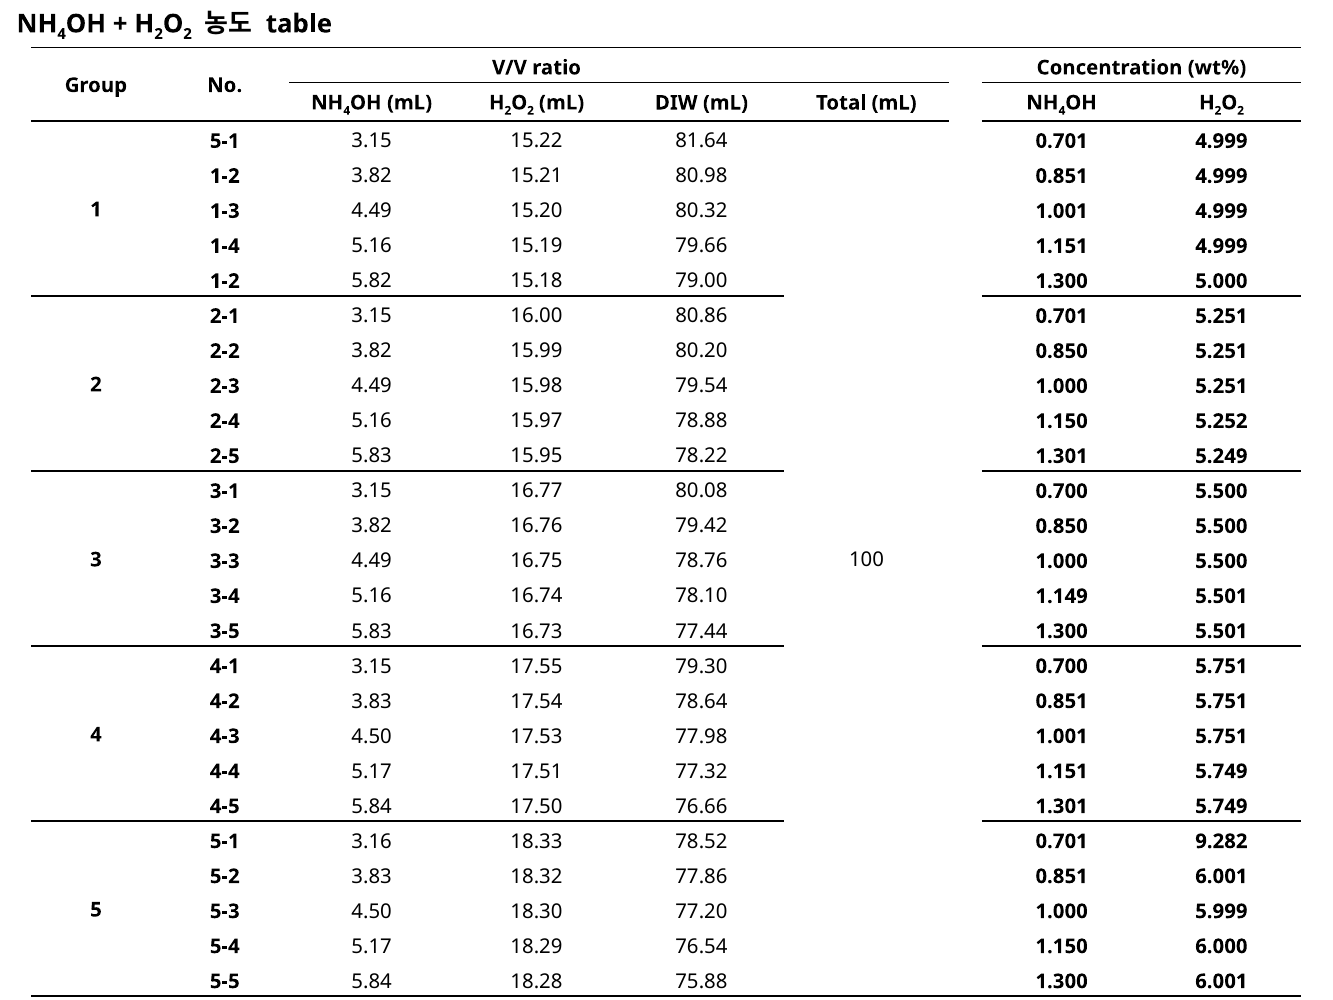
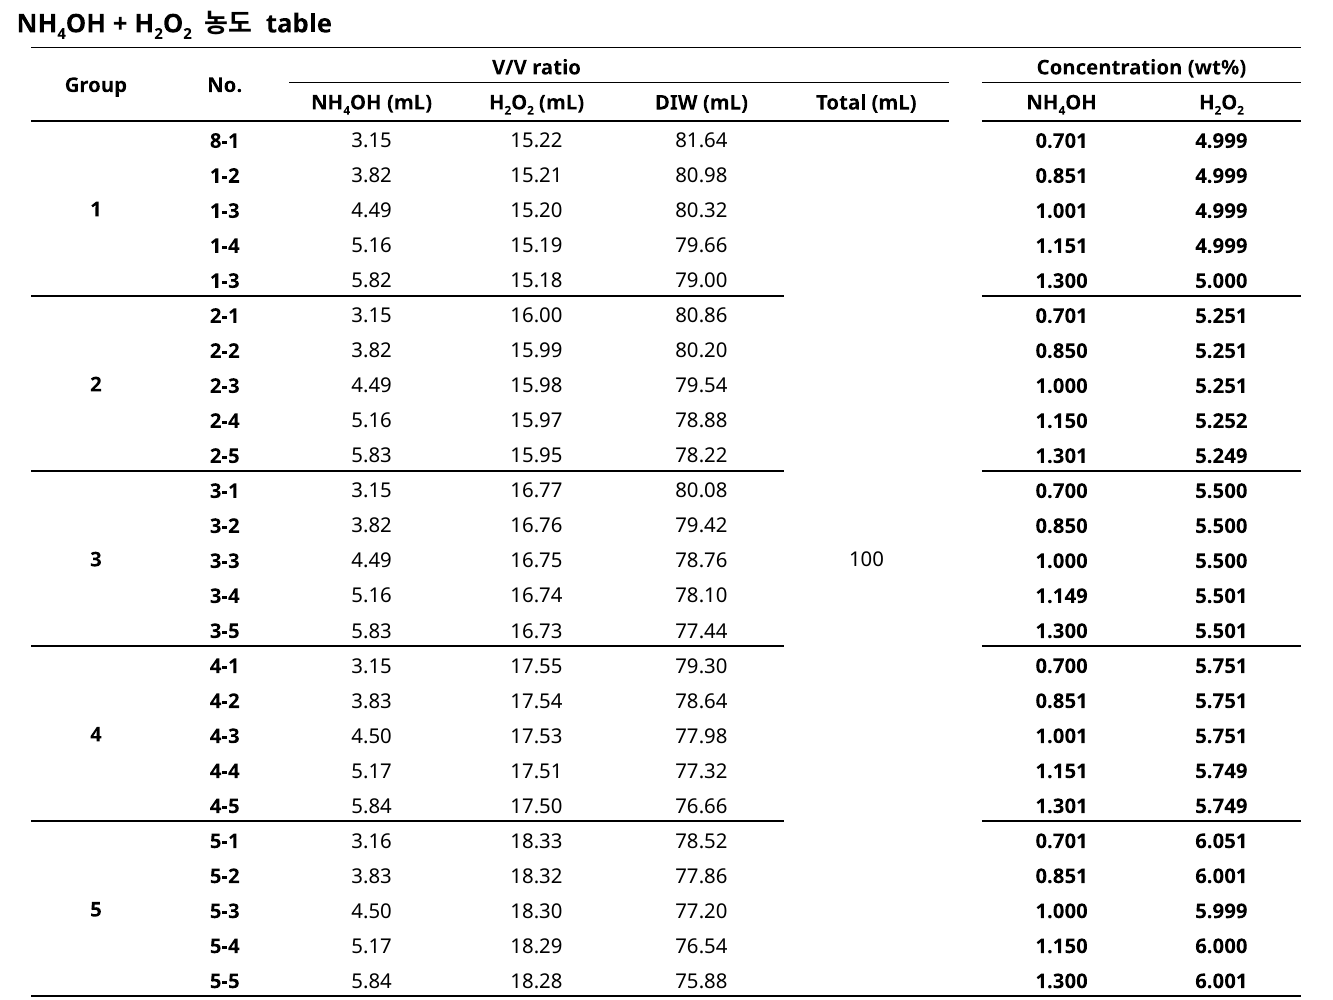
5-1: 5-1 -> 8-1 (225, 141)
1-2: 1-2 -> 1-3 (225, 281)
9.282: 9.282 -> 6.051 (1221, 841)
